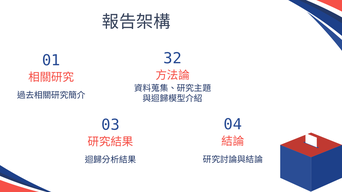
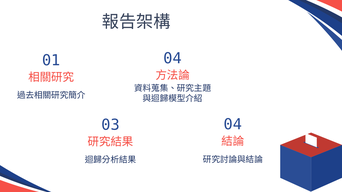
01 32: 32 -> 04 (173, 59)
